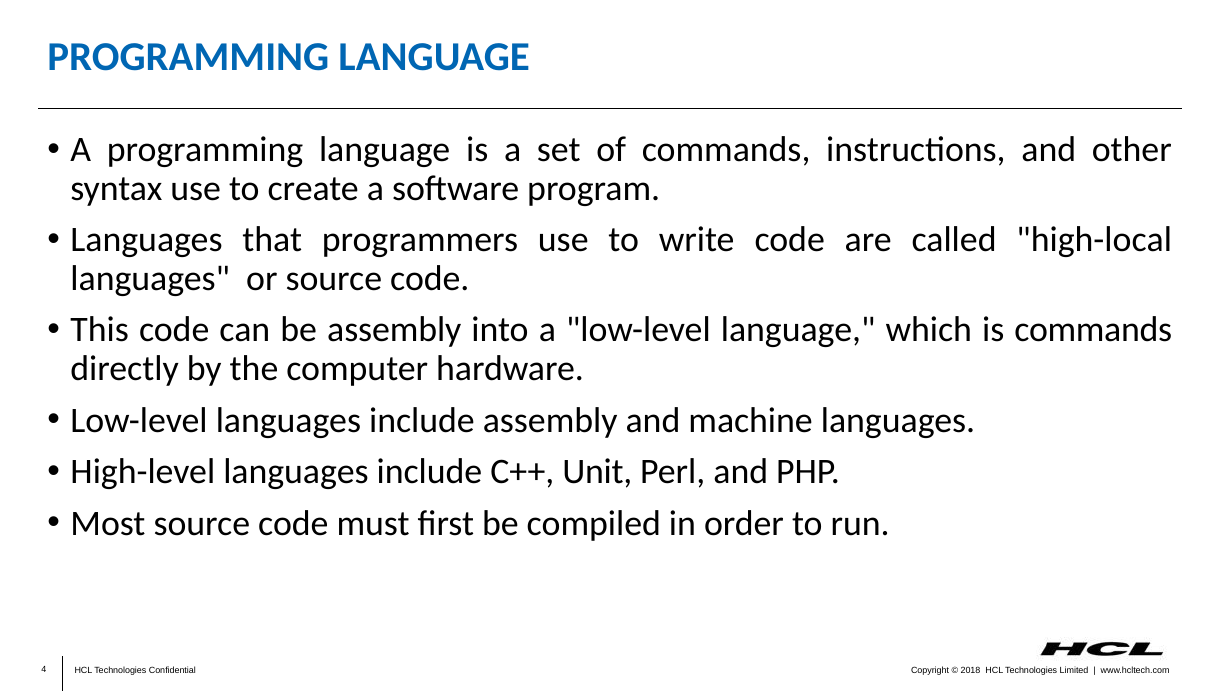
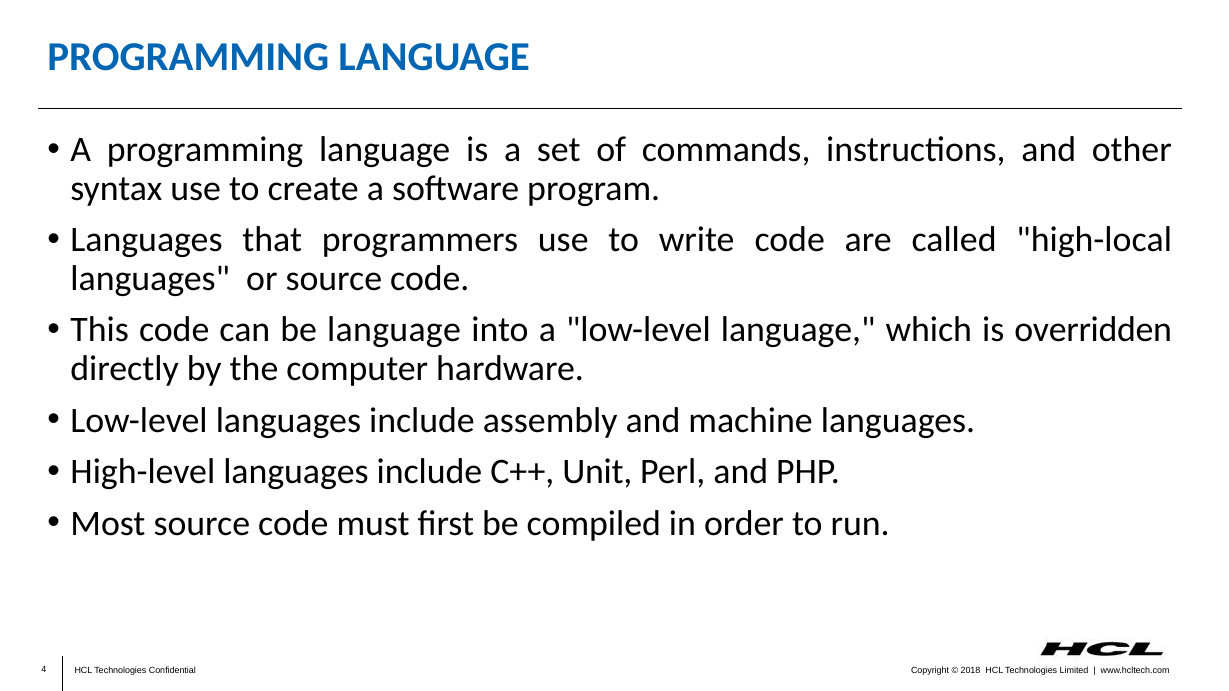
be assembly: assembly -> language (394, 330)
is commands: commands -> overridden (1093, 330)
